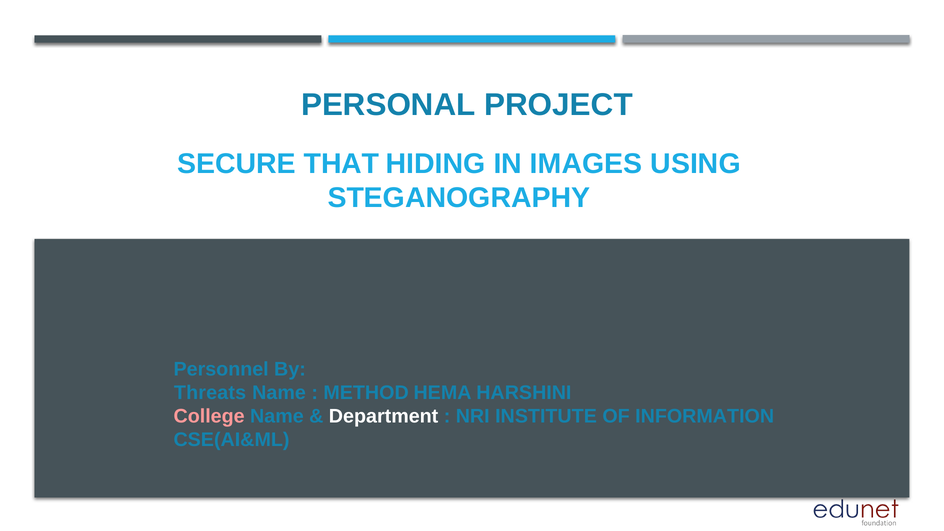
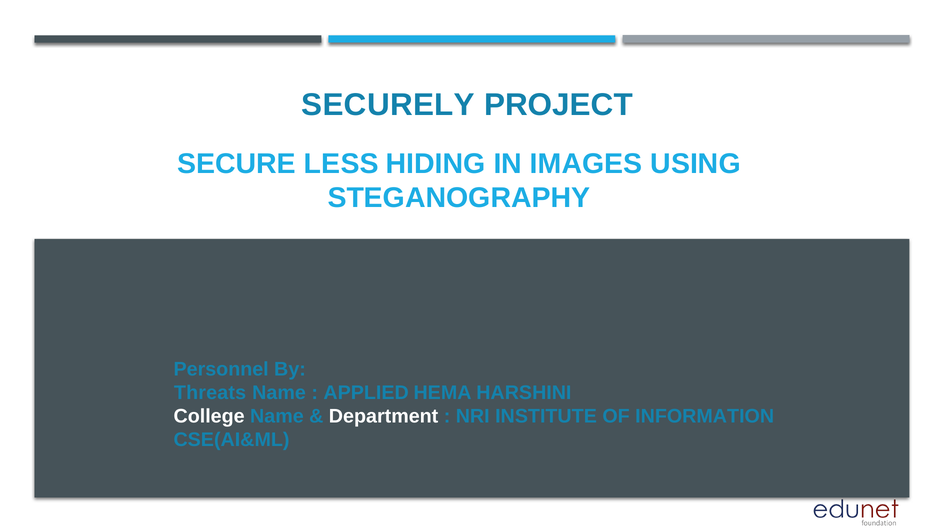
PERSONAL: PERSONAL -> SECURELY (388, 105)
THAT: THAT -> LESS (341, 164)
METHOD: METHOD -> APPLIED (366, 393)
College colour: pink -> white (209, 416)
